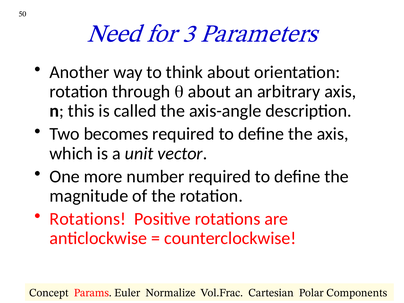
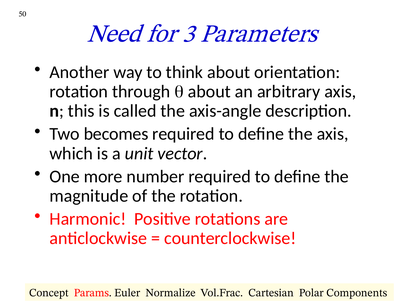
Rotations: Rotations -> Harmonic (88, 219)
